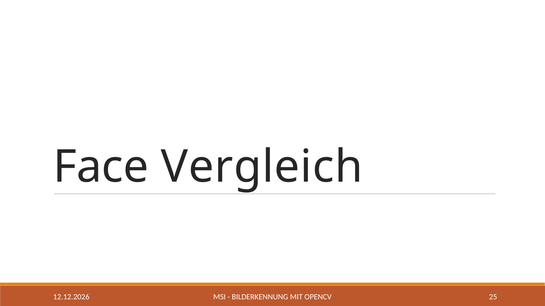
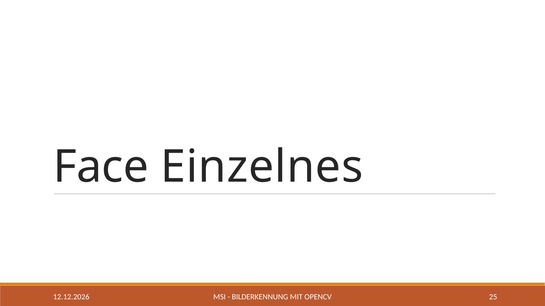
Vergleich: Vergleich -> Einzelnes (262, 167)
